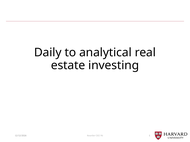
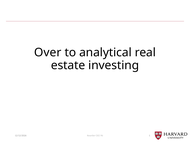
Daily: Daily -> Over (48, 53)
